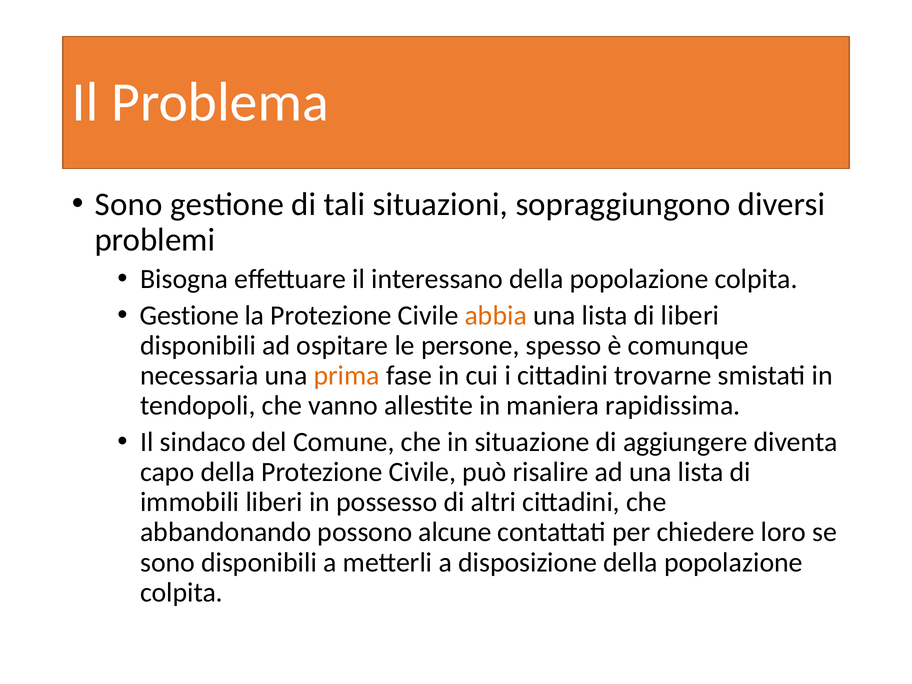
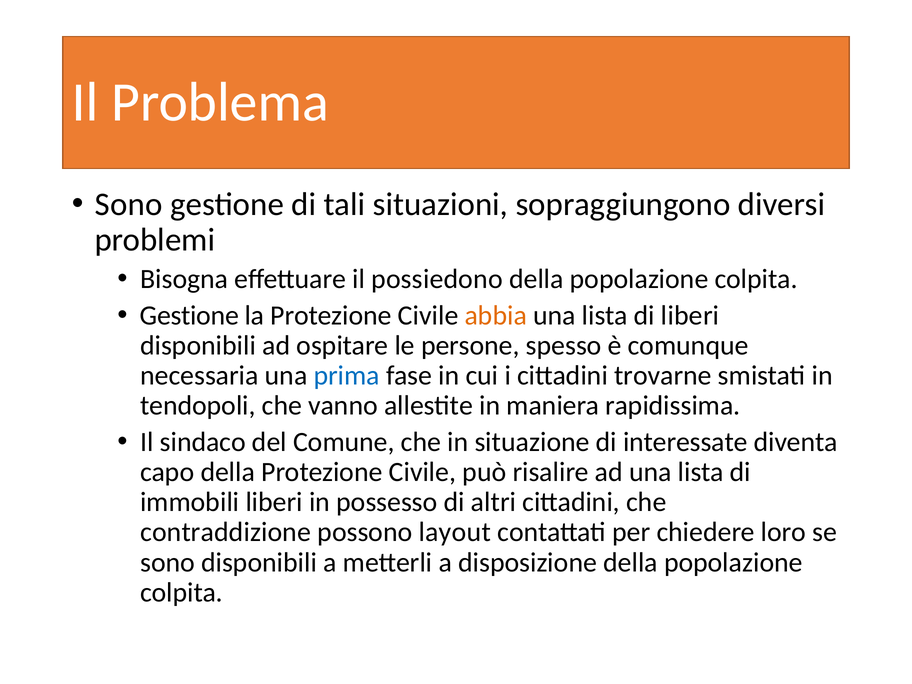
interessano: interessano -> possiedono (437, 279)
prima colour: orange -> blue (347, 375)
aggiungere: aggiungere -> interessate (685, 442)
abbandonando: abbandonando -> contraddizione (226, 532)
alcune: alcune -> layout (455, 532)
